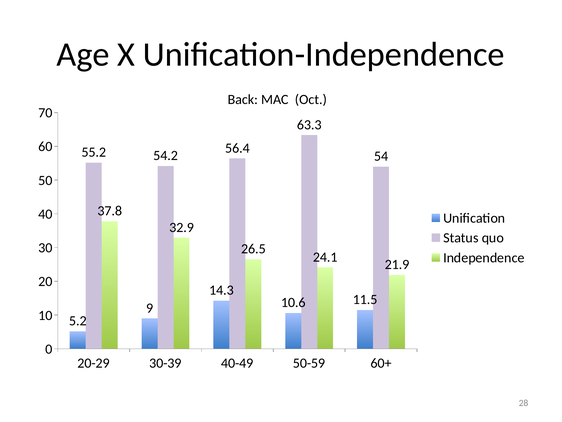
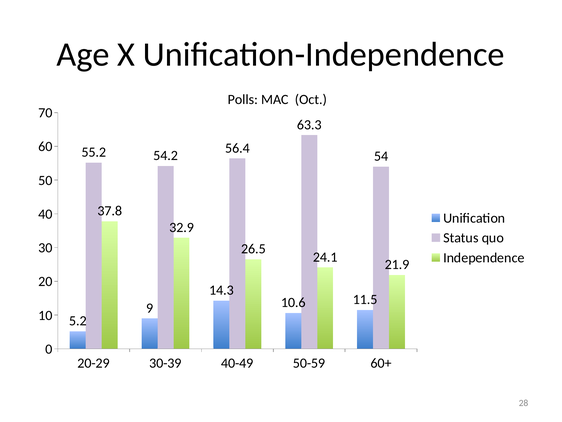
Back: Back -> Polls (243, 99)
